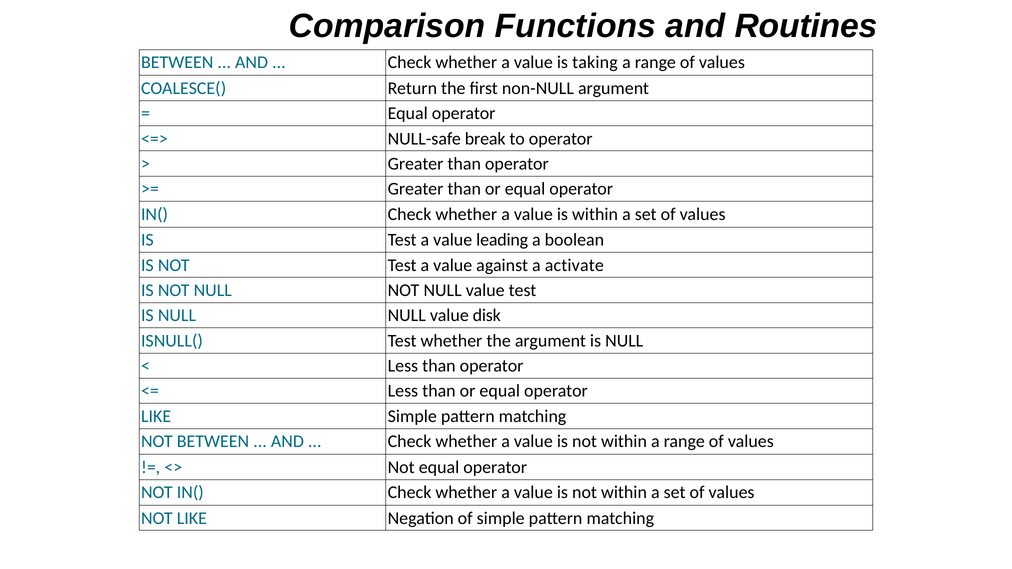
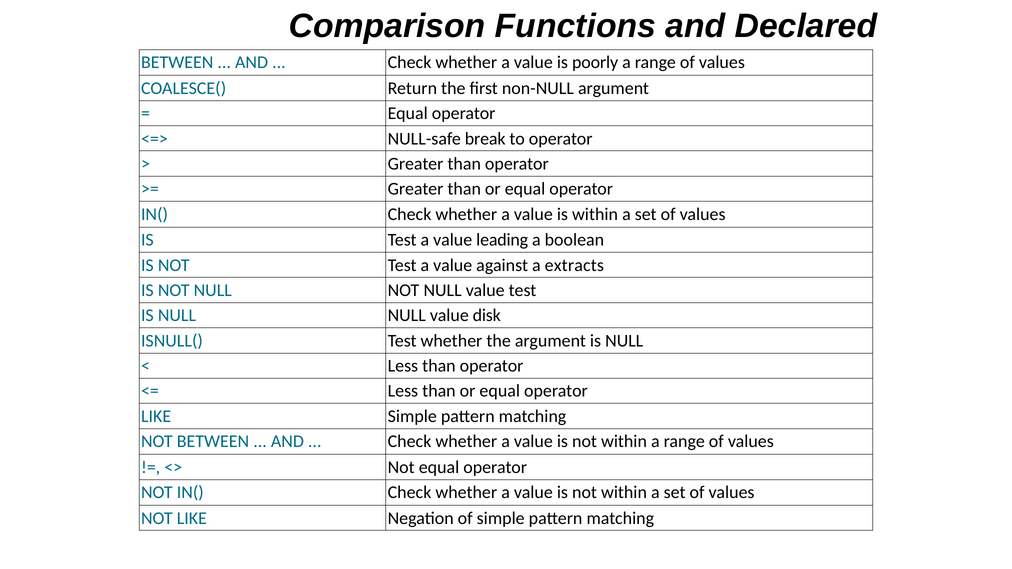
Routines: Routines -> Declared (806, 26)
taking: taking -> poorly (595, 63)
activate: activate -> extracts (574, 265)
